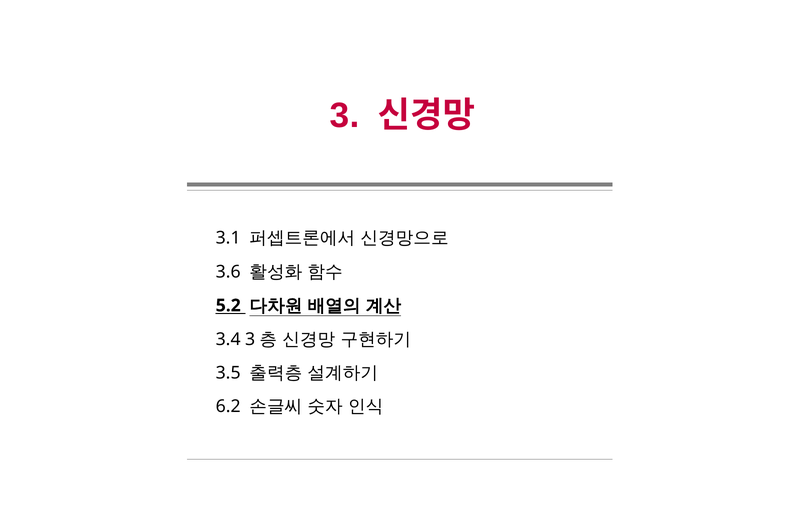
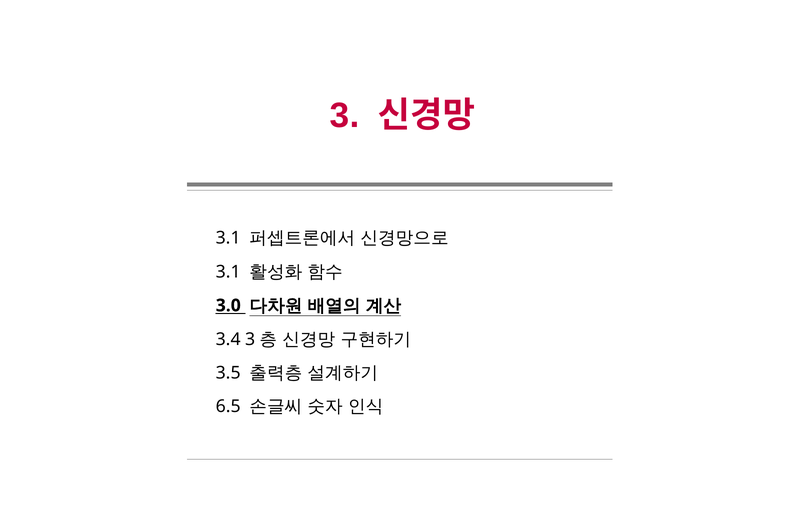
3.6: 3.6 -> 3.1 (228, 272)
5.2: 5.2 -> 3.0 (228, 306)
6.2: 6.2 -> 6.5 (228, 407)
